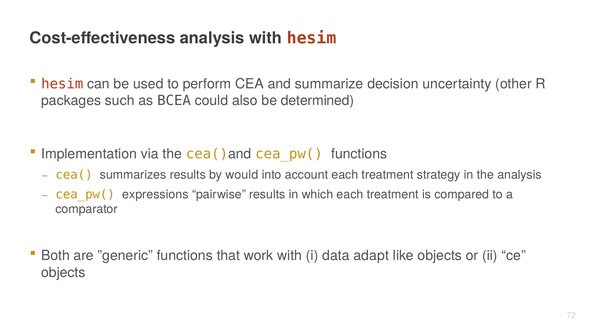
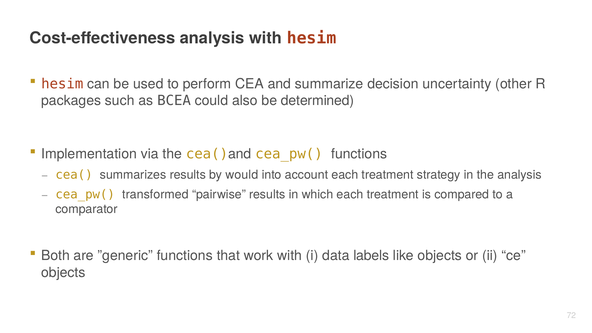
expressions: expressions -> transformed (155, 194)
adapt: adapt -> labels (371, 256)
